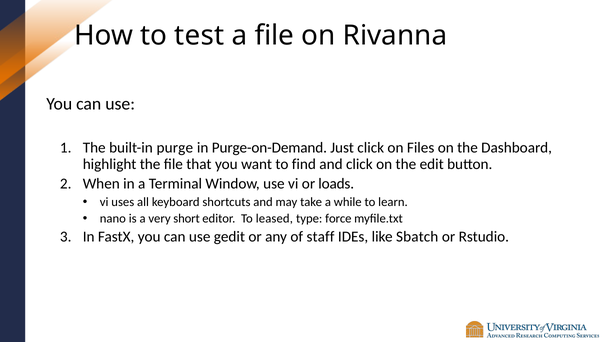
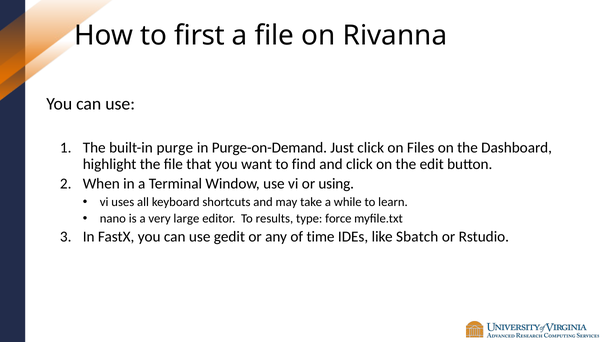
test: test -> first (200, 35)
loads: loads -> using (336, 184)
short: short -> large (186, 219)
leased: leased -> results (274, 219)
staff: staff -> time (321, 237)
